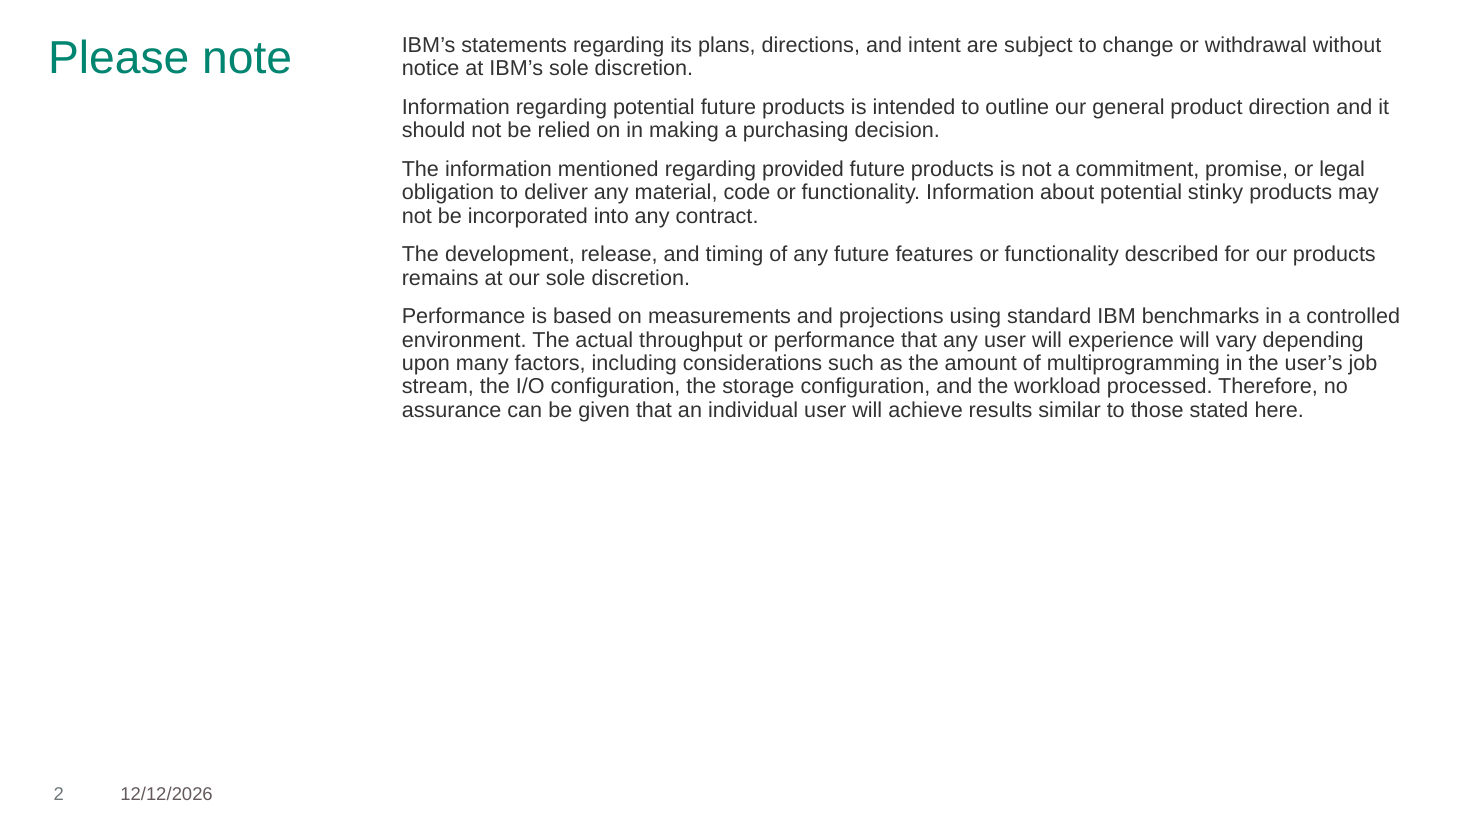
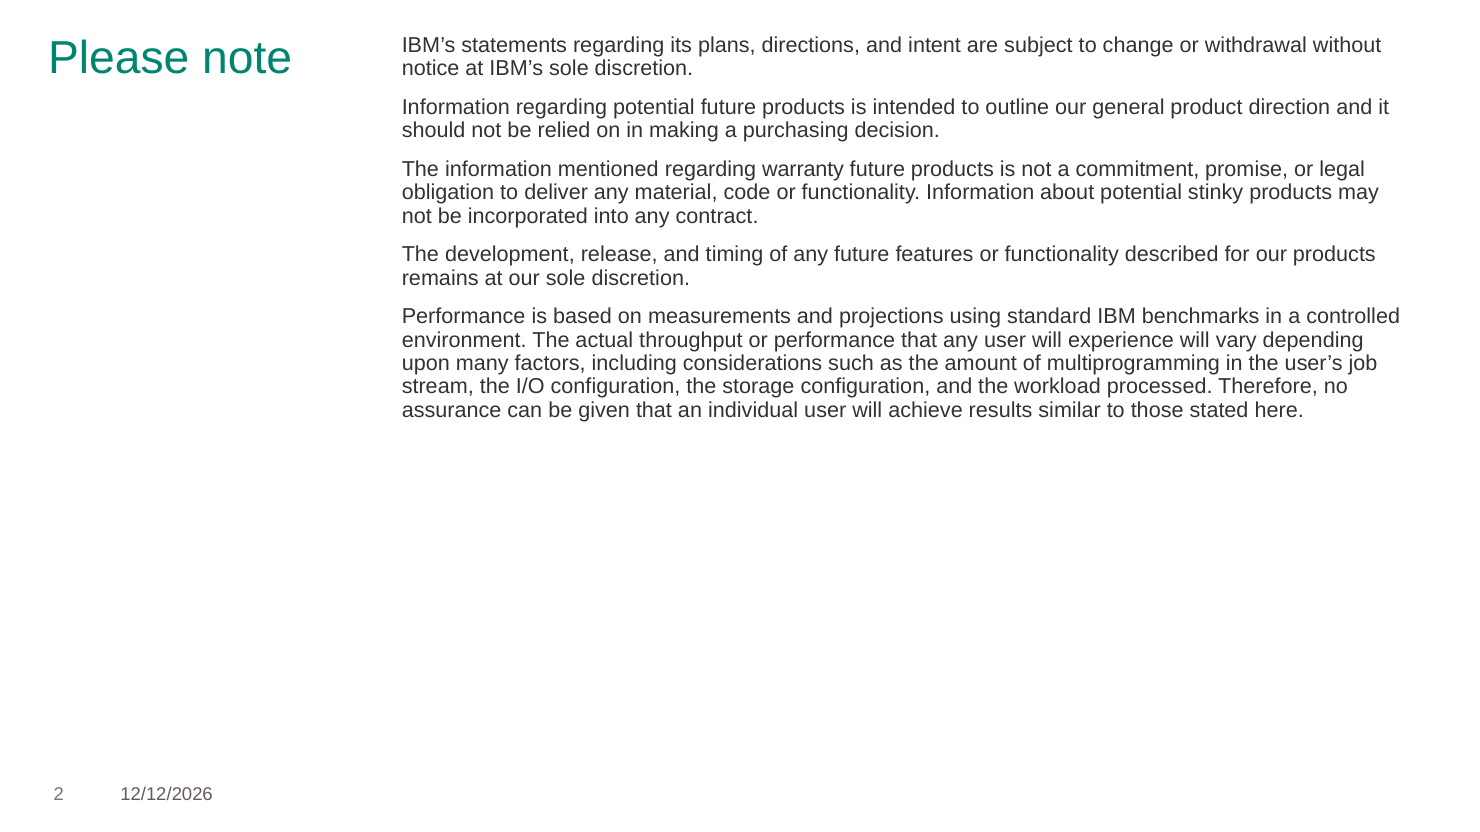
provided: provided -> warranty (803, 169)
